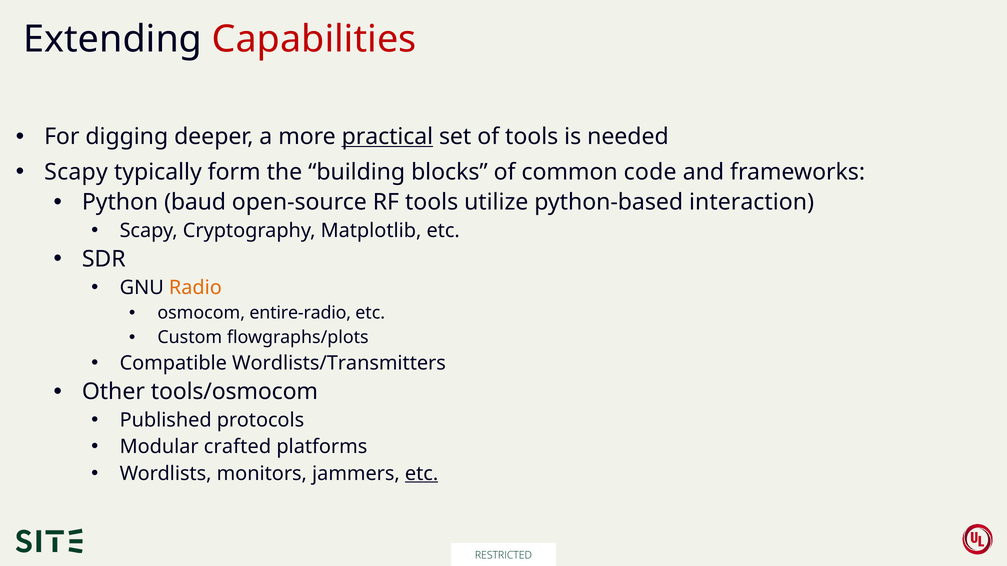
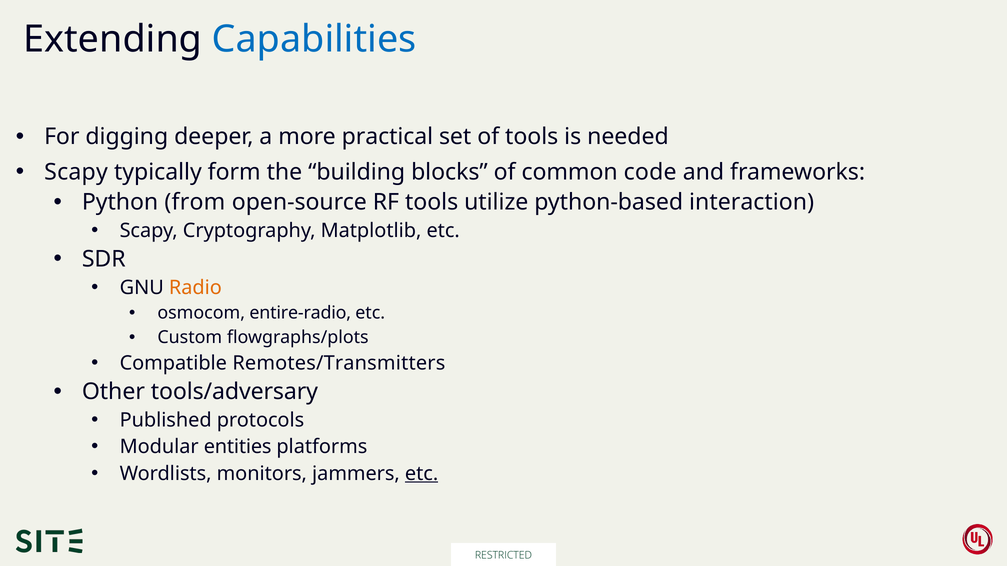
Capabilities colour: red -> blue (314, 40)
practical underline: present -> none (387, 137)
baud: baud -> from (195, 202)
Wordlists/Transmitters: Wordlists/Transmitters -> Remotes/Transmitters (339, 363)
tools/osmocom: tools/osmocom -> tools/adversary (234, 392)
crafted: crafted -> entities (238, 447)
